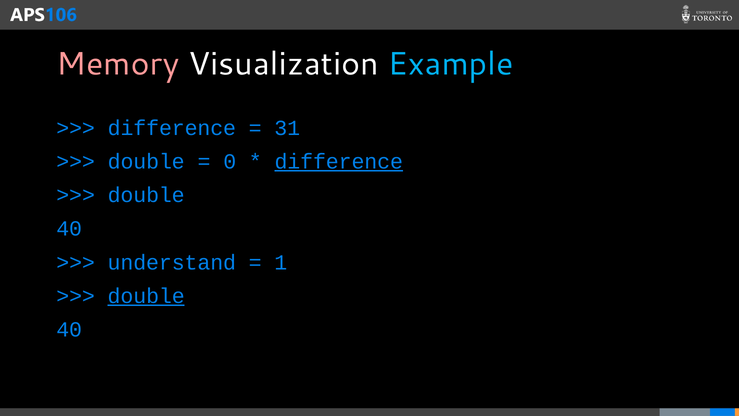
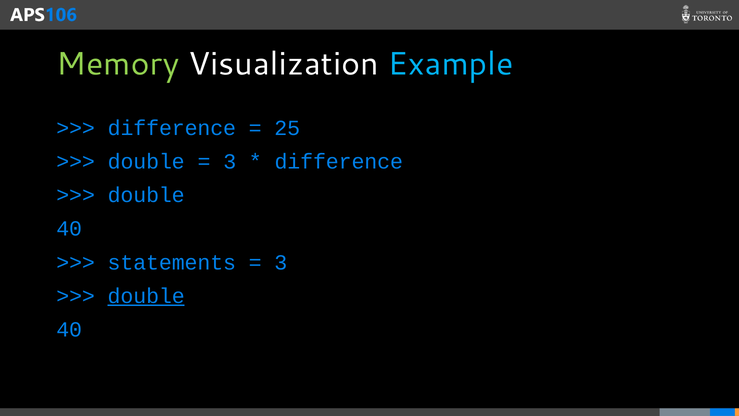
Memory colour: pink -> light green (118, 64)
31: 31 -> 25 (287, 128)
0: 0 -> 3 (230, 161)
difference underline: present -> none (339, 161)
understand: understand -> statements (172, 262)
1: 1 -> 3 (281, 262)
